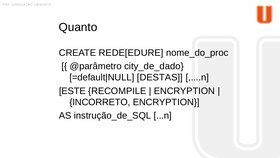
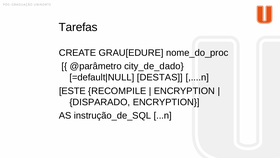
Quanto: Quanto -> Tarefas (78, 27)
REDE[EDURE: REDE[EDURE -> GRAU[EDURE (131, 53)
INCORRETO: INCORRETO -> DISPARADO (100, 102)
